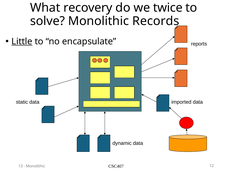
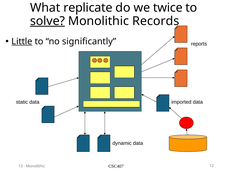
recovery: recovery -> replicate (88, 8)
solve underline: none -> present (47, 21)
encapsulate: encapsulate -> significantly (89, 41)
